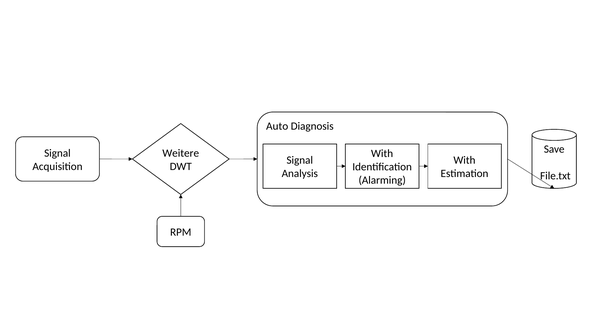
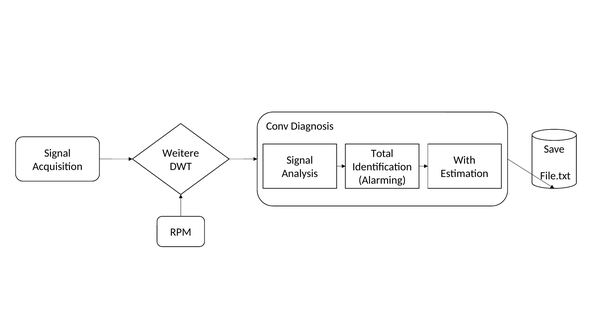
Auto: Auto -> Conv (277, 126)
With: With -> Total (382, 154)
